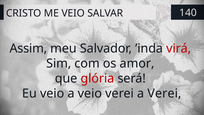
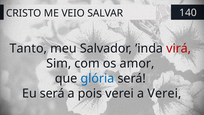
Assim: Assim -> Tanto (28, 48)
glória colour: red -> blue (97, 78)
Eu veio: veio -> será (52, 93)
a veio: veio -> pois (90, 93)
